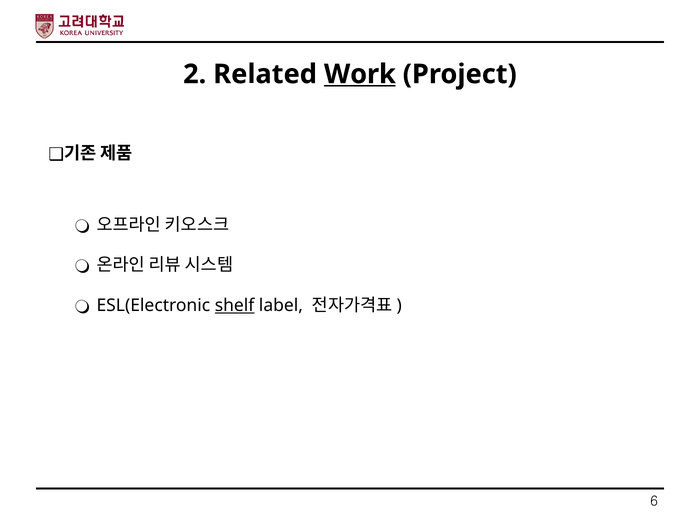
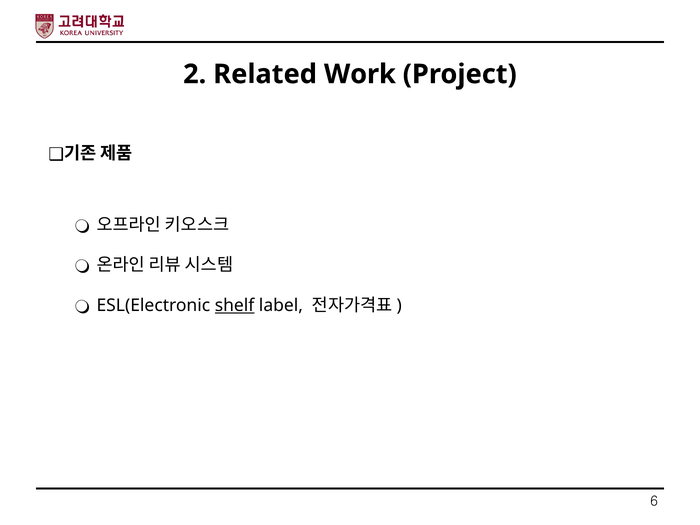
Work underline: present -> none (360, 74)
